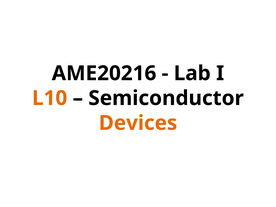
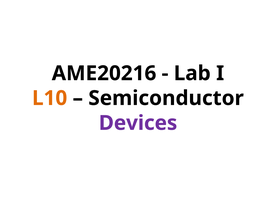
Devices colour: orange -> purple (138, 123)
